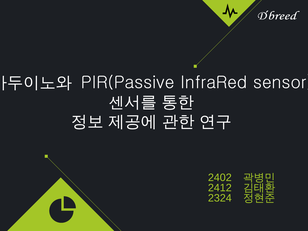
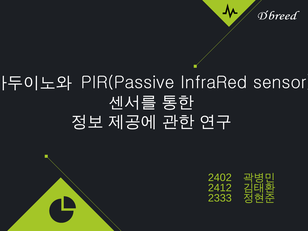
2324: 2324 -> 2333 (220, 198)
